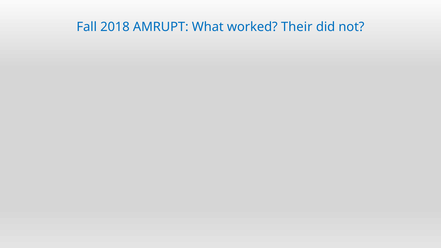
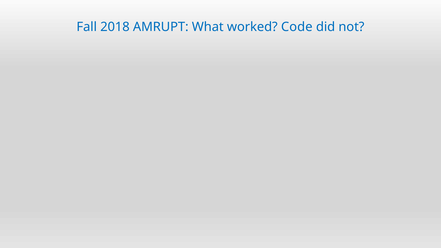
Their: Their -> Code (297, 27)
